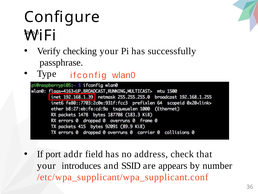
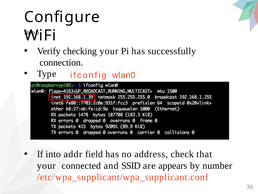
passphrase: passphrase -> connection (61, 62)
port: port -> into (53, 154)
introduces: introduces -> connected (81, 165)
